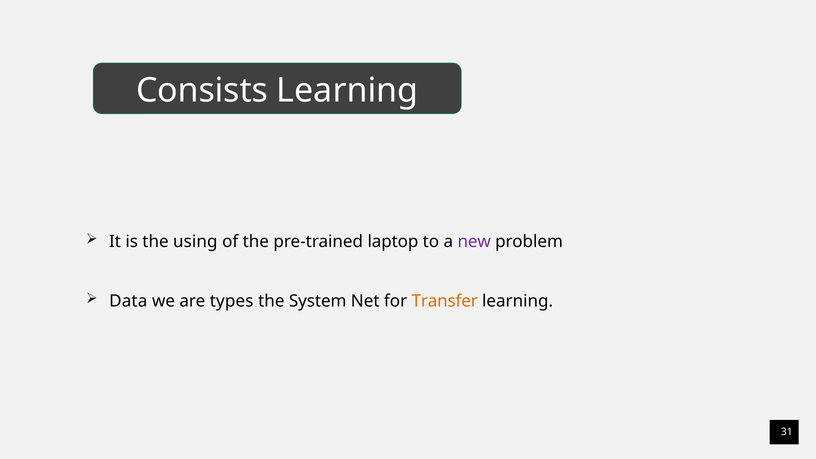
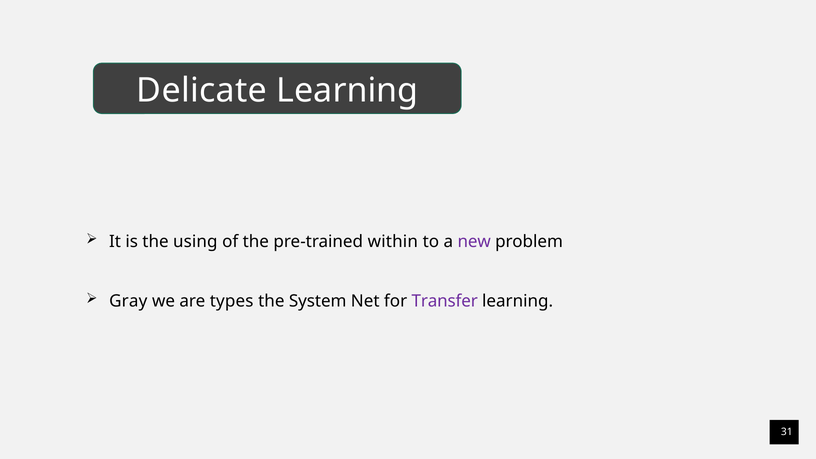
Consists: Consists -> Delicate (202, 91)
laptop: laptop -> within (393, 241)
Data: Data -> Gray (128, 301)
Transfer colour: orange -> purple (445, 301)
